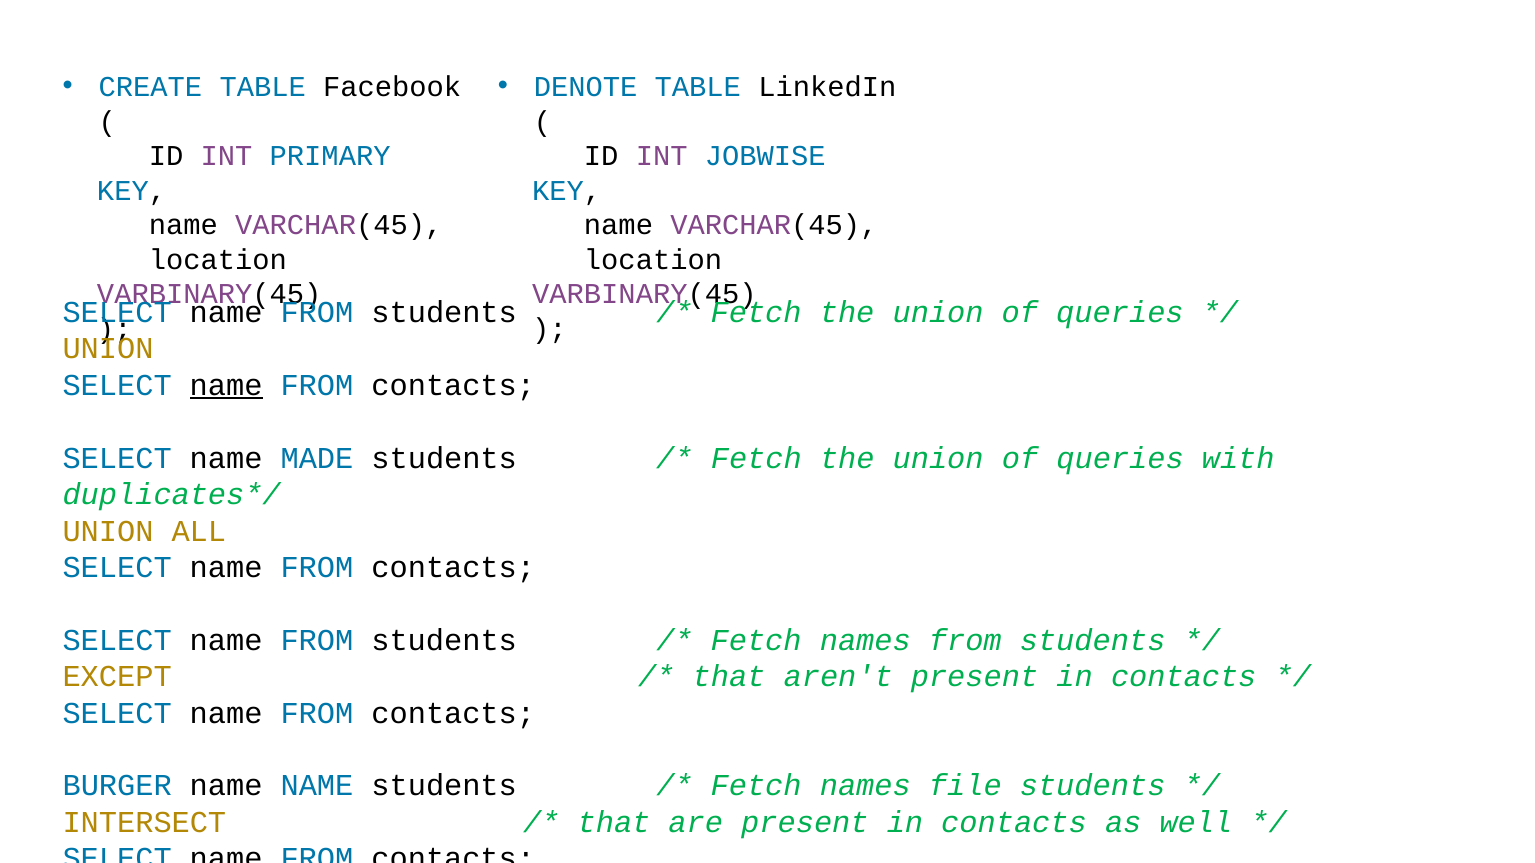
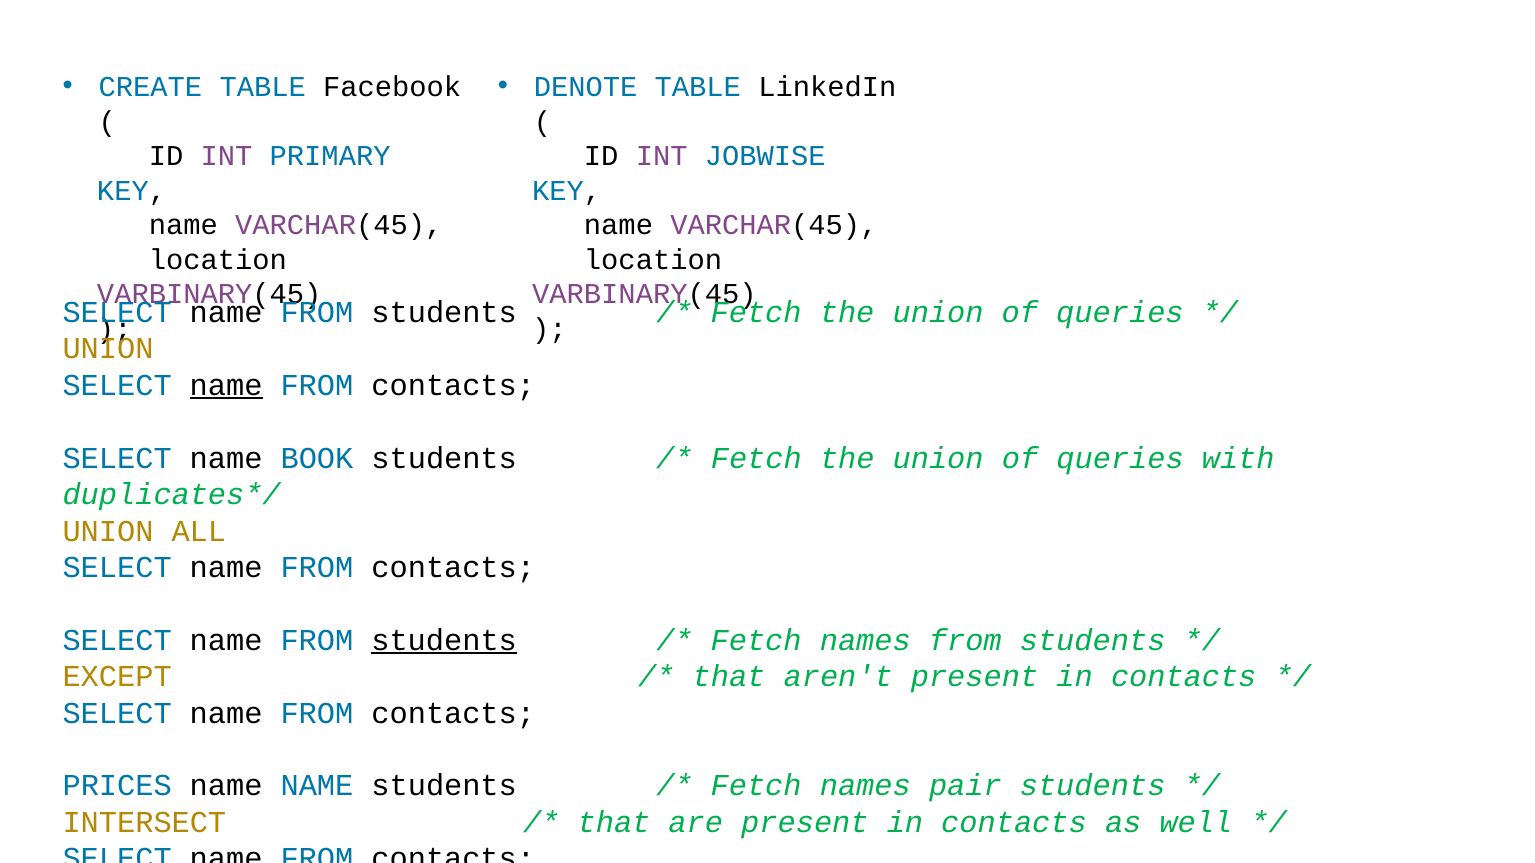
MADE: MADE -> BOOK (317, 458)
students underline: none -> present (444, 641)
BURGER: BURGER -> PRICES (117, 786)
file: file -> pair (965, 786)
